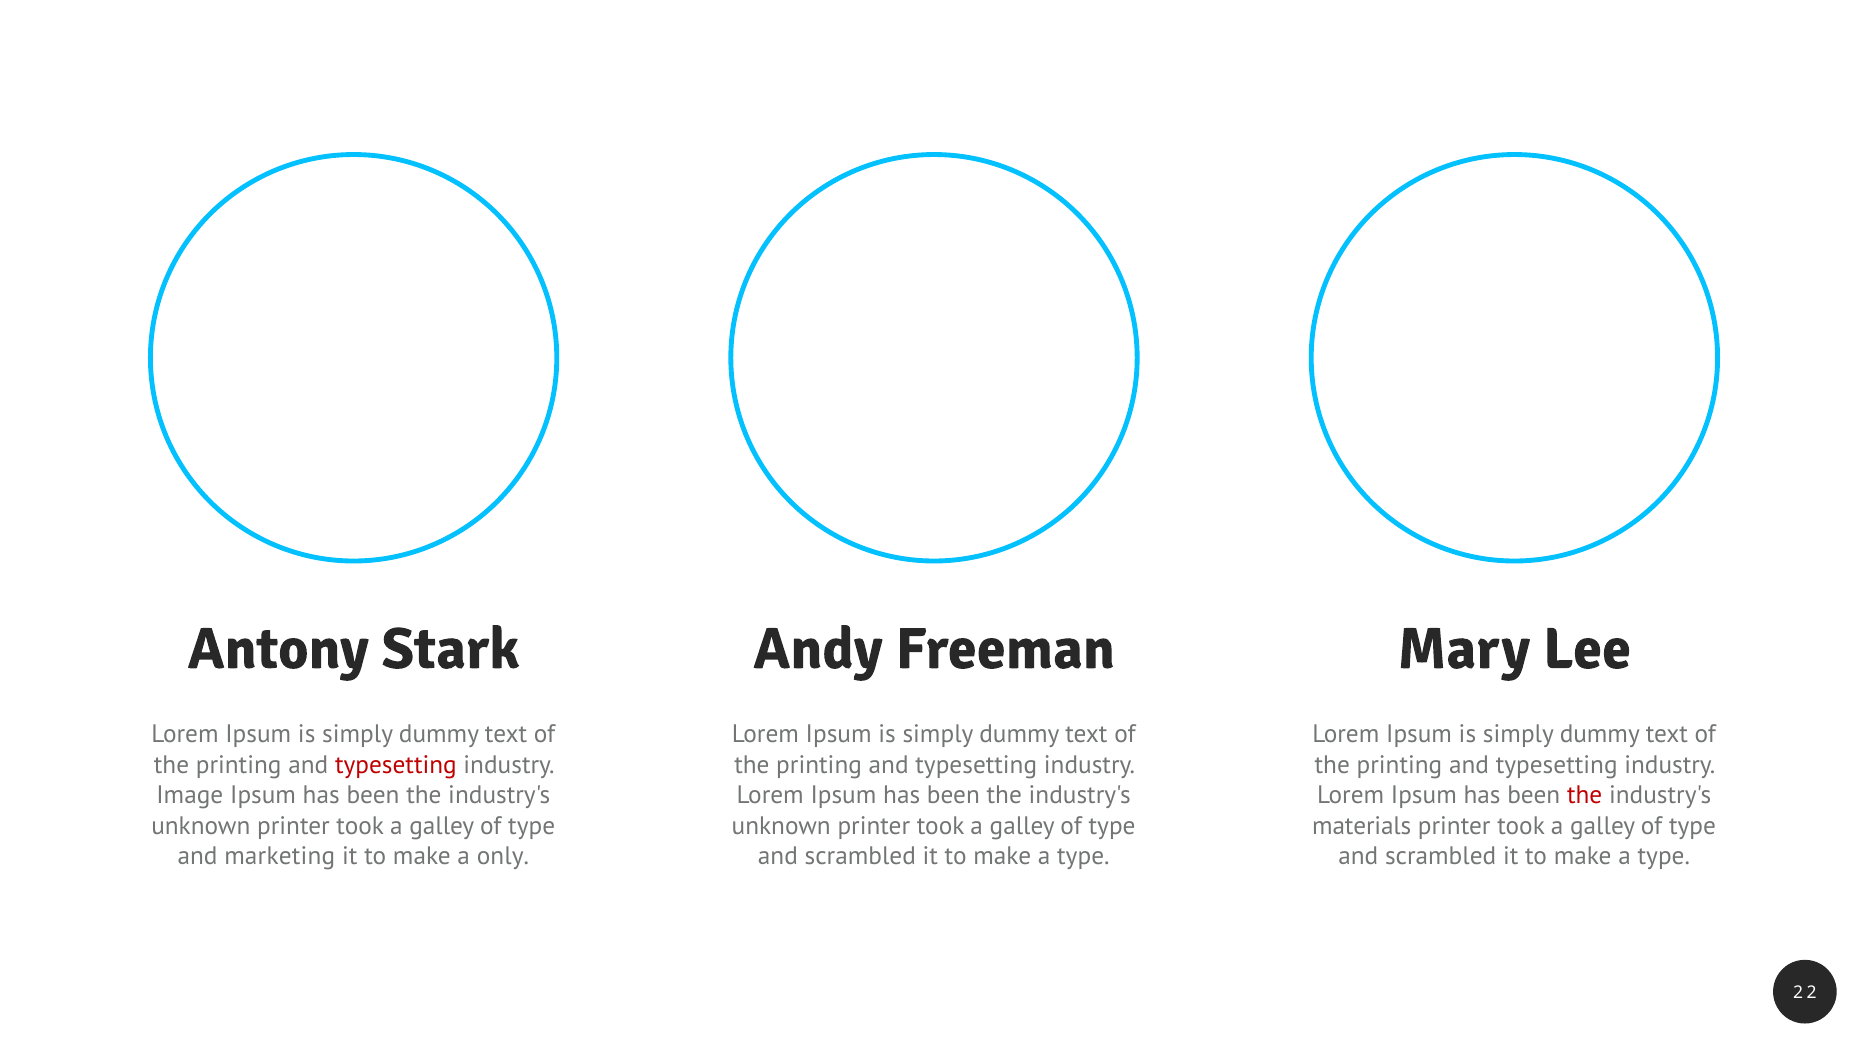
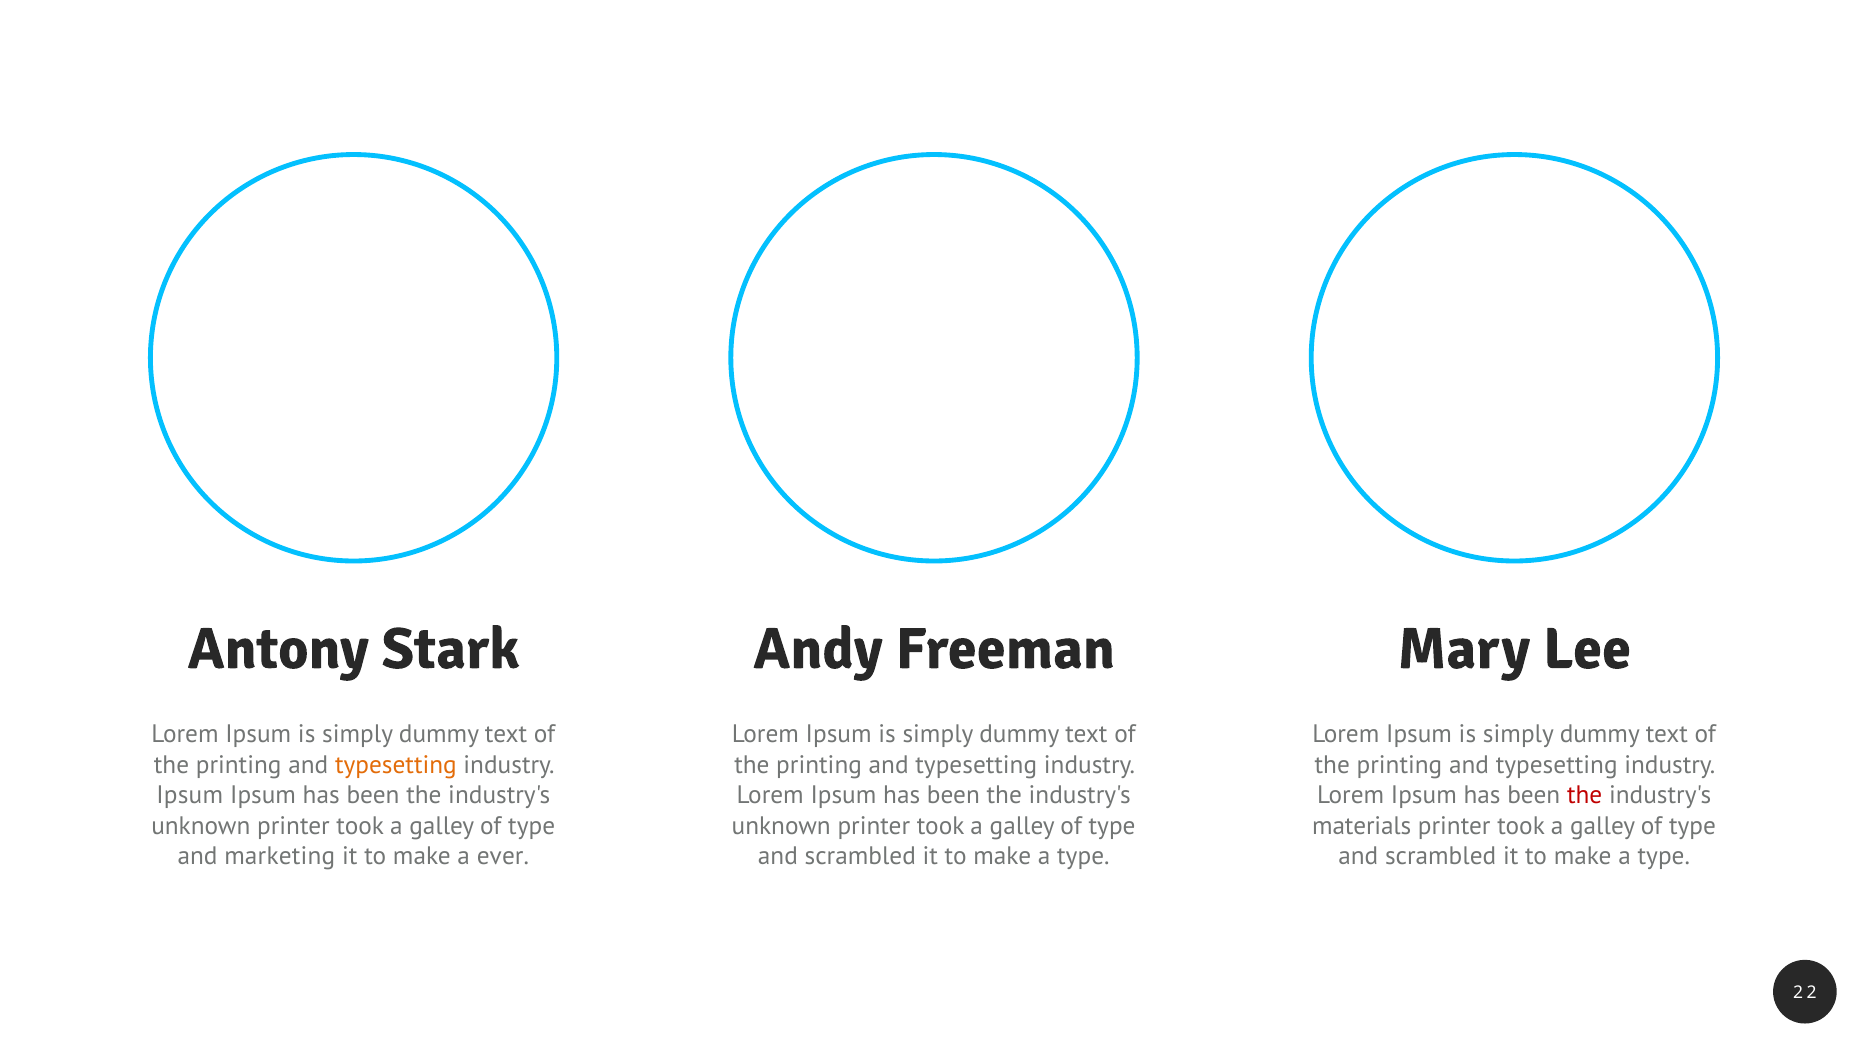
typesetting colour: red -> orange (396, 765)
Image: Image -> Ipsum (190, 795)
only: only -> ever (503, 856)
